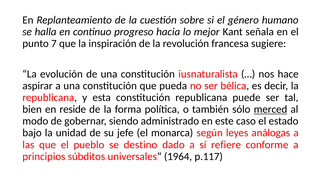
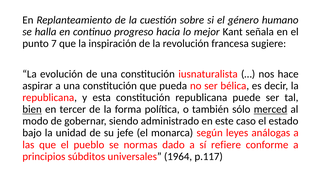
bien underline: none -> present (32, 109)
reside: reside -> tercer (73, 109)
destino: destino -> normas (141, 144)
